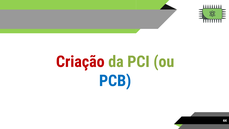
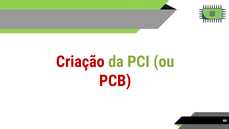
PCB colour: blue -> red (115, 81)
